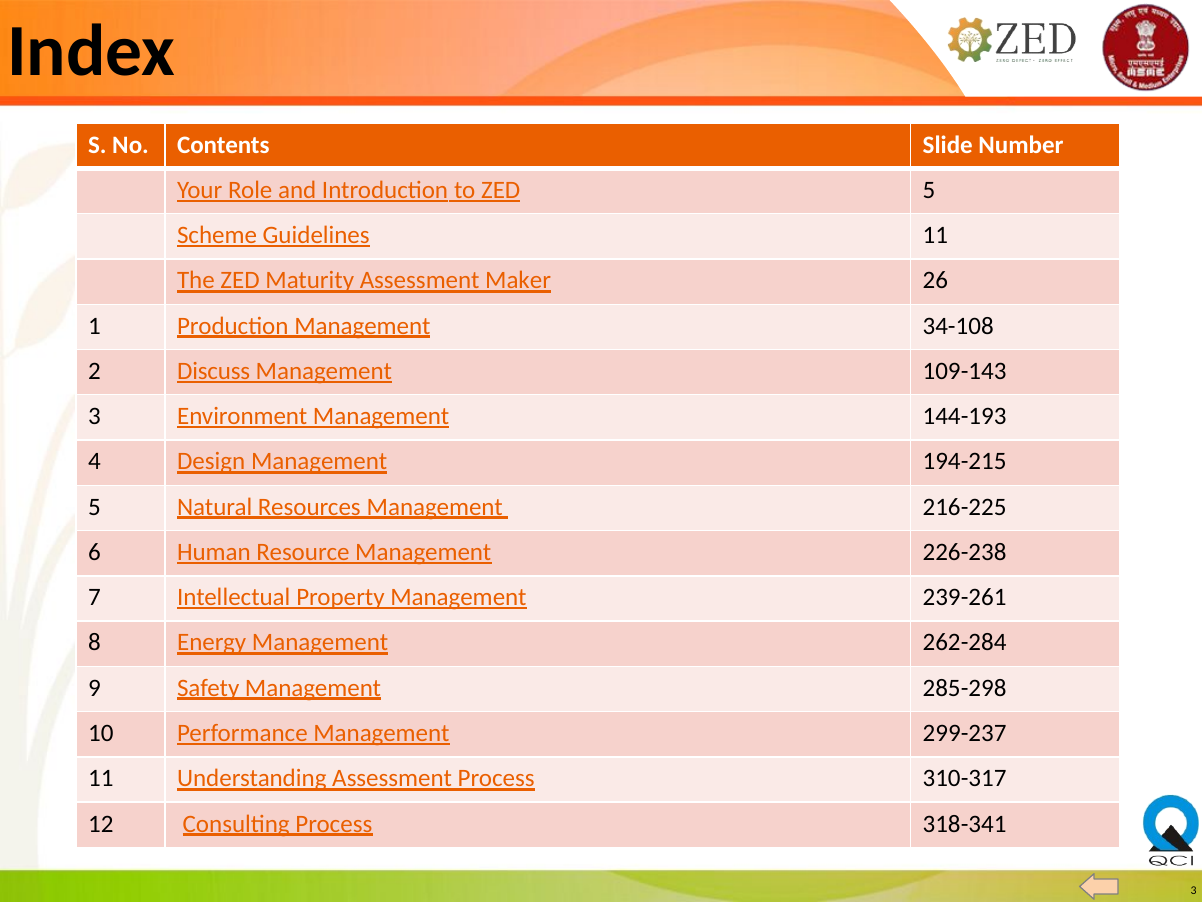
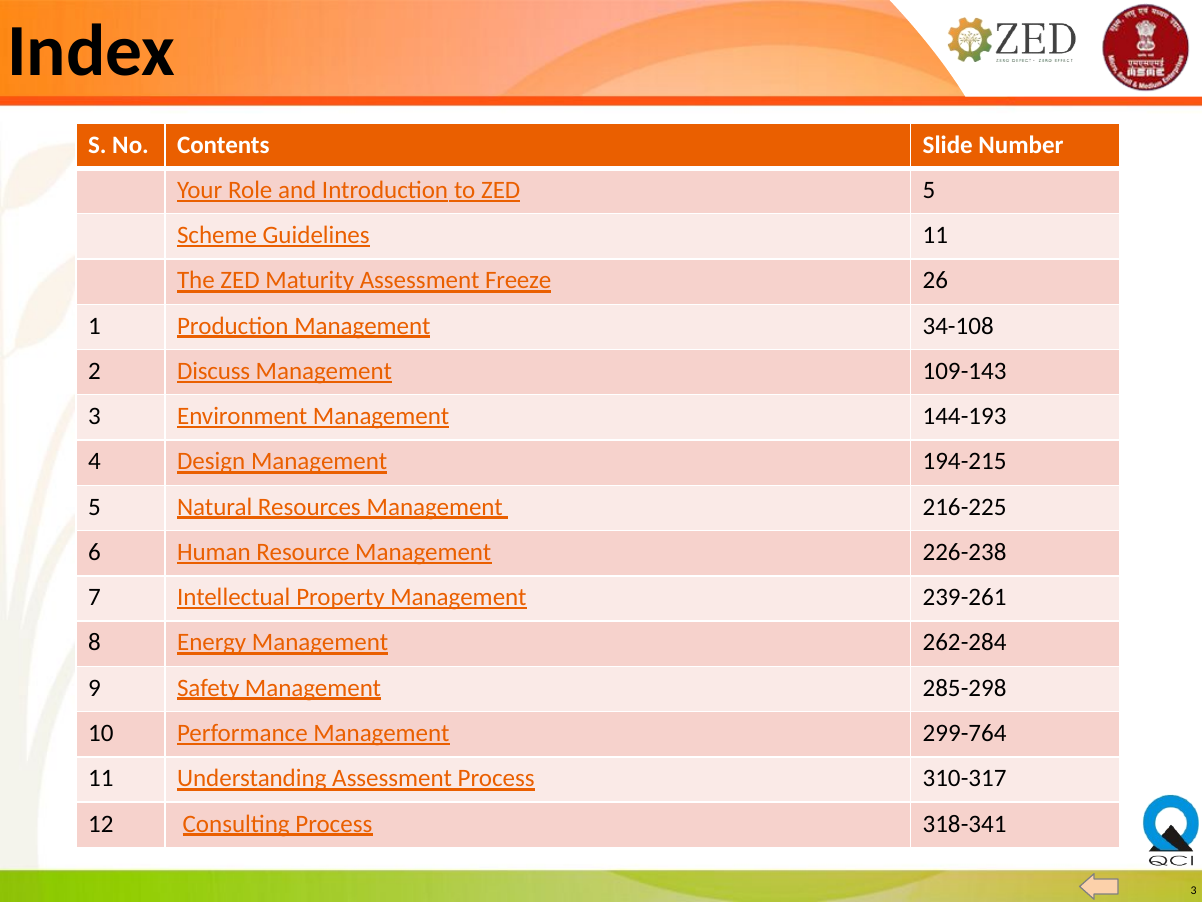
Maker: Maker -> Freeze (518, 280)
299-237: 299-237 -> 299-764 (965, 733)
